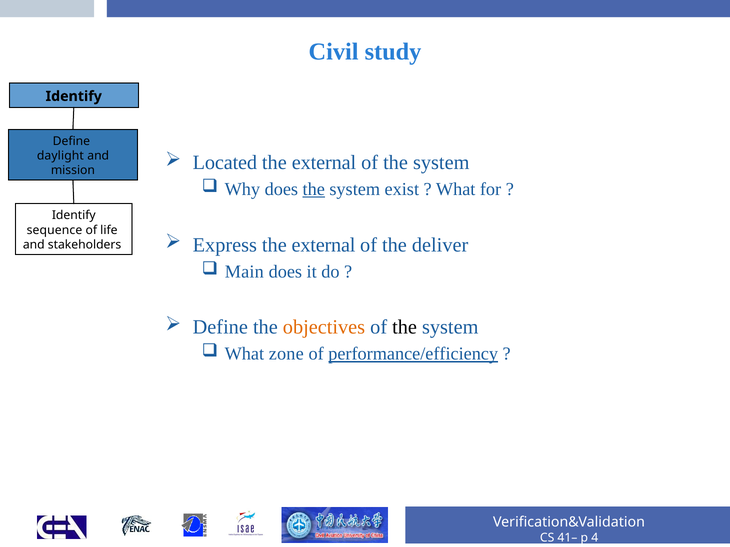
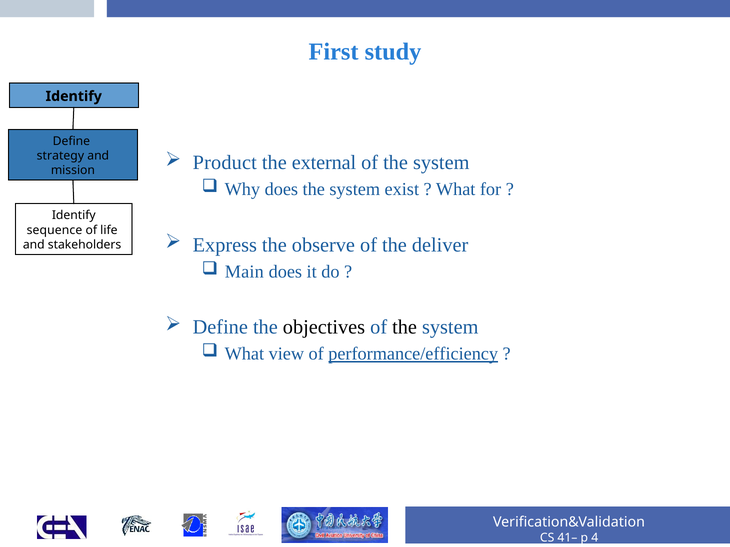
Civil: Civil -> First (334, 52)
Located: Located -> Product (225, 163)
daylight: daylight -> strategy (60, 156)
the underline: present -> none (314, 190)
external: external -> observe (323, 245)
objectives colour: orange -> black (324, 328)
zone: zone -> view (286, 354)
